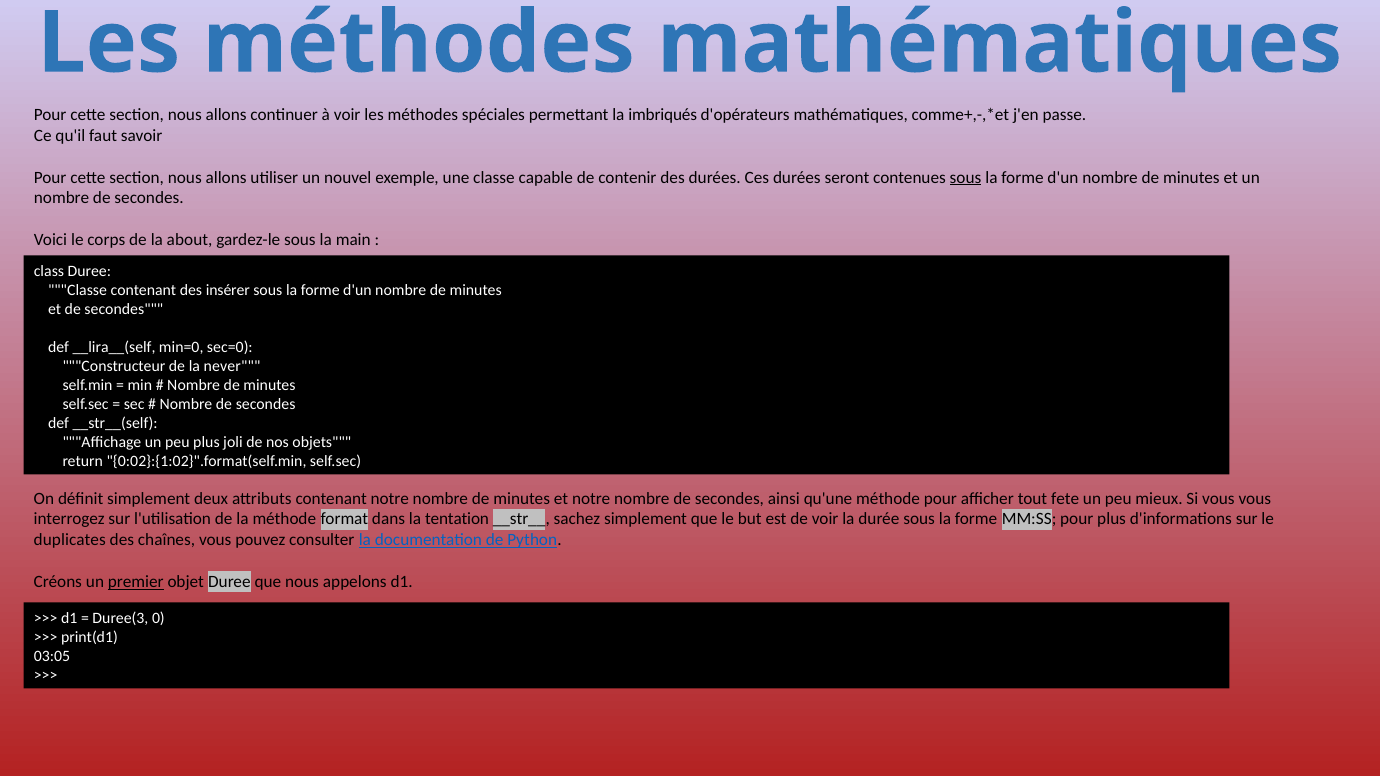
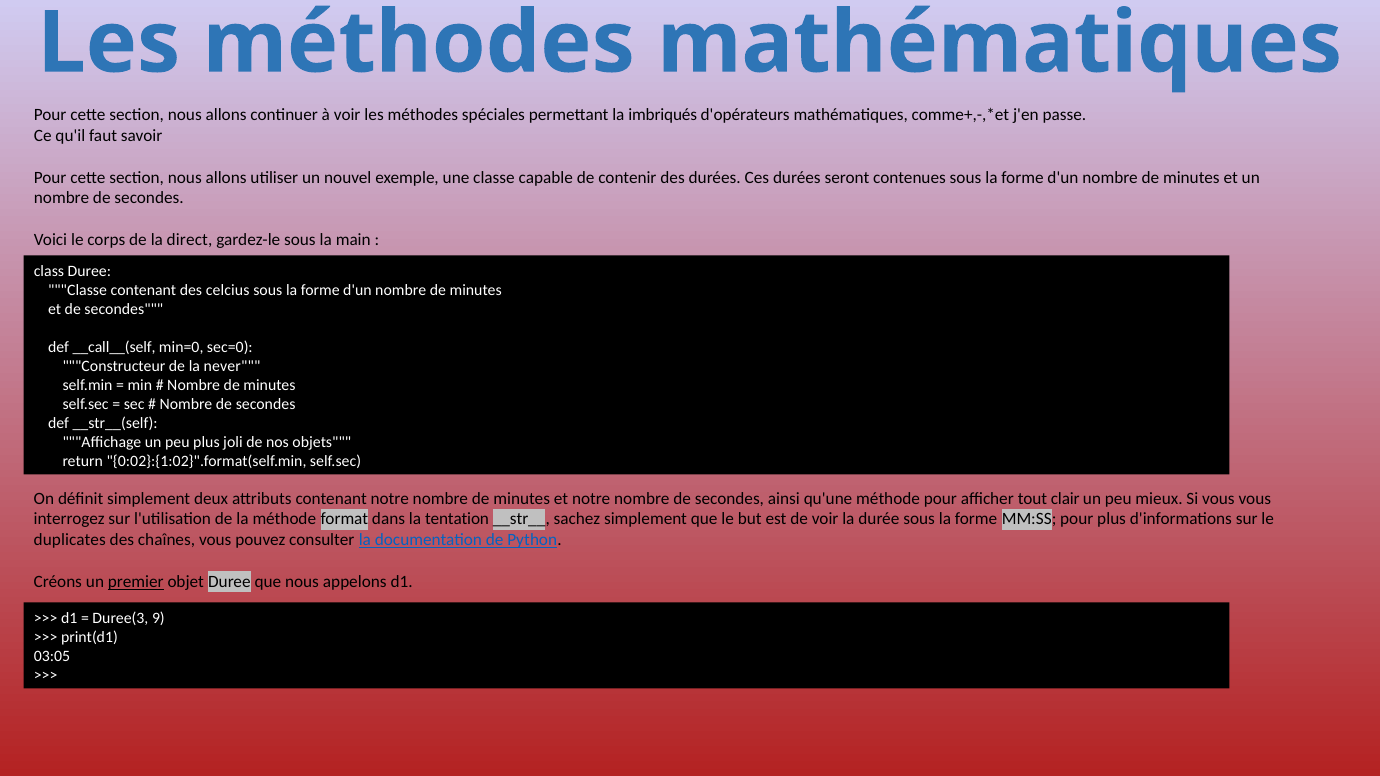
sous underline: present -> none (966, 177)
about: about -> direct (190, 240)
insérer: insérer -> celcius (228, 290)
__lira__(self: __lira__(self -> __call__(self (114, 347)
fete: fete -> clair (1065, 499)
0: 0 -> 9 (158, 618)
